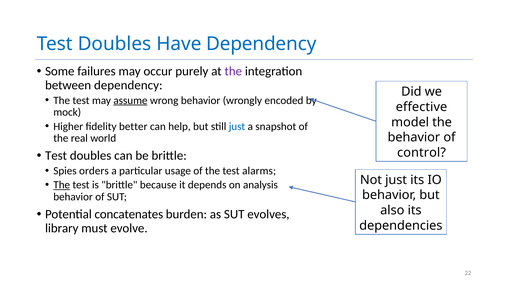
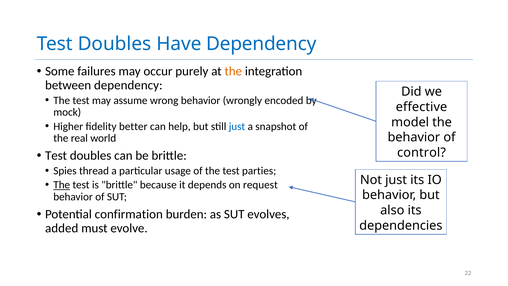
the colour: purple -> orange (233, 71)
assume underline: present -> none (130, 100)
orders: orders -> thread (94, 171)
alarms: alarms -> parties (259, 171)
analysis: analysis -> request (260, 185)
concatenates: concatenates -> confirmation (129, 214)
library: library -> added (62, 228)
